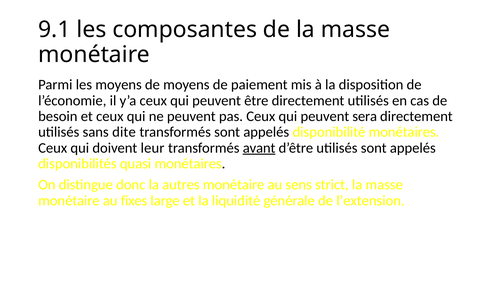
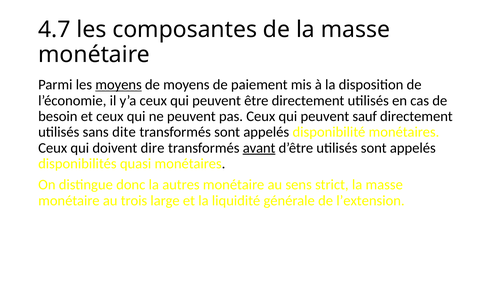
9.1: 9.1 -> 4.7 (54, 30)
moyens underline: none -> present (119, 85)
sera: sera -> sauf (365, 116)
leur: leur -> dire (153, 148)
fixes: fixes -> trois (134, 200)
